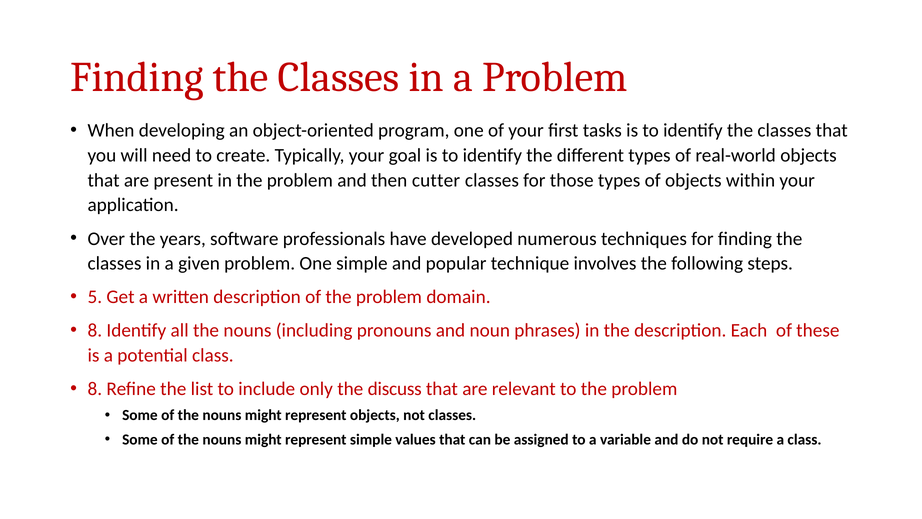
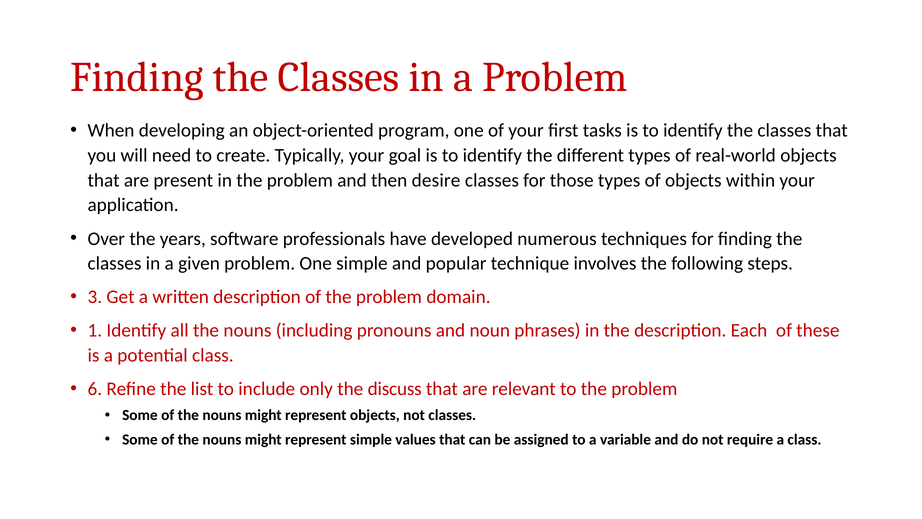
cutter: cutter -> desire (436, 180)
5: 5 -> 3 (95, 297)
8: 8 -> 1 (95, 330)
8: 8 -> 6 (95, 389)
